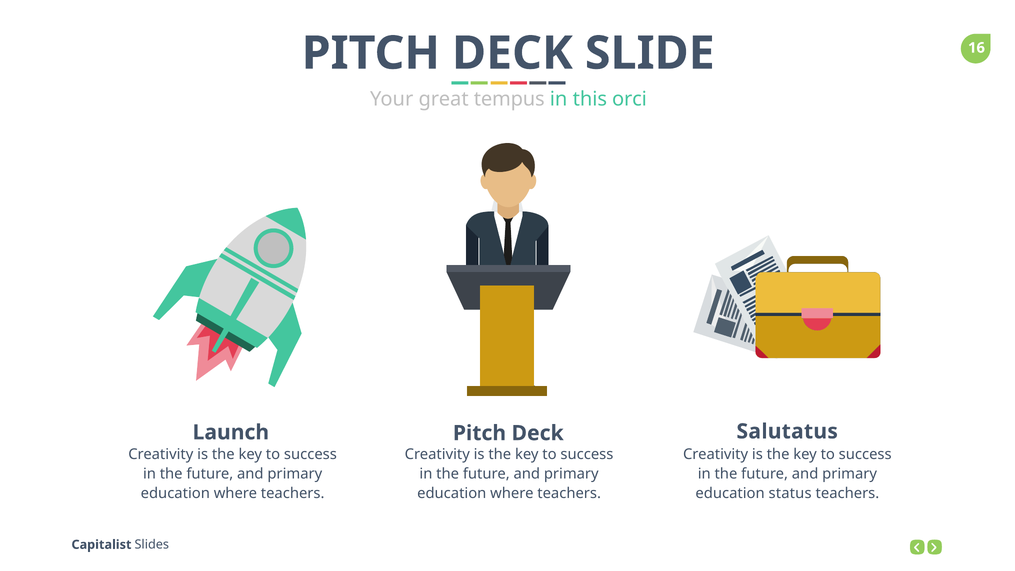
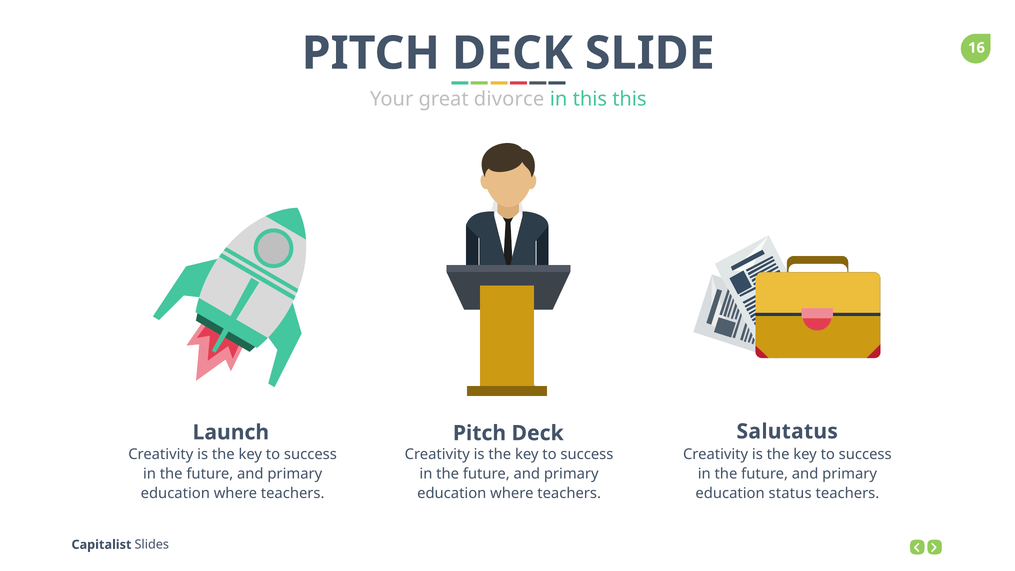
tempus: tempus -> divorce (509, 99)
this orci: orci -> this (629, 99)
